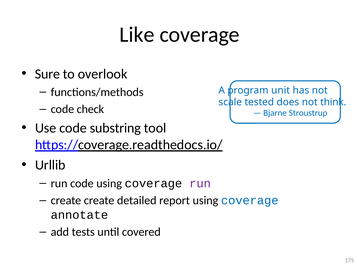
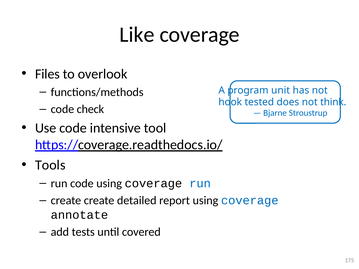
Sure: Sure -> Files (47, 74)
scale: scale -> hook (230, 102)
substring: substring -> intensive (115, 128)
Urllib: Urllib -> Tools (50, 165)
run colour: purple -> blue (200, 183)
